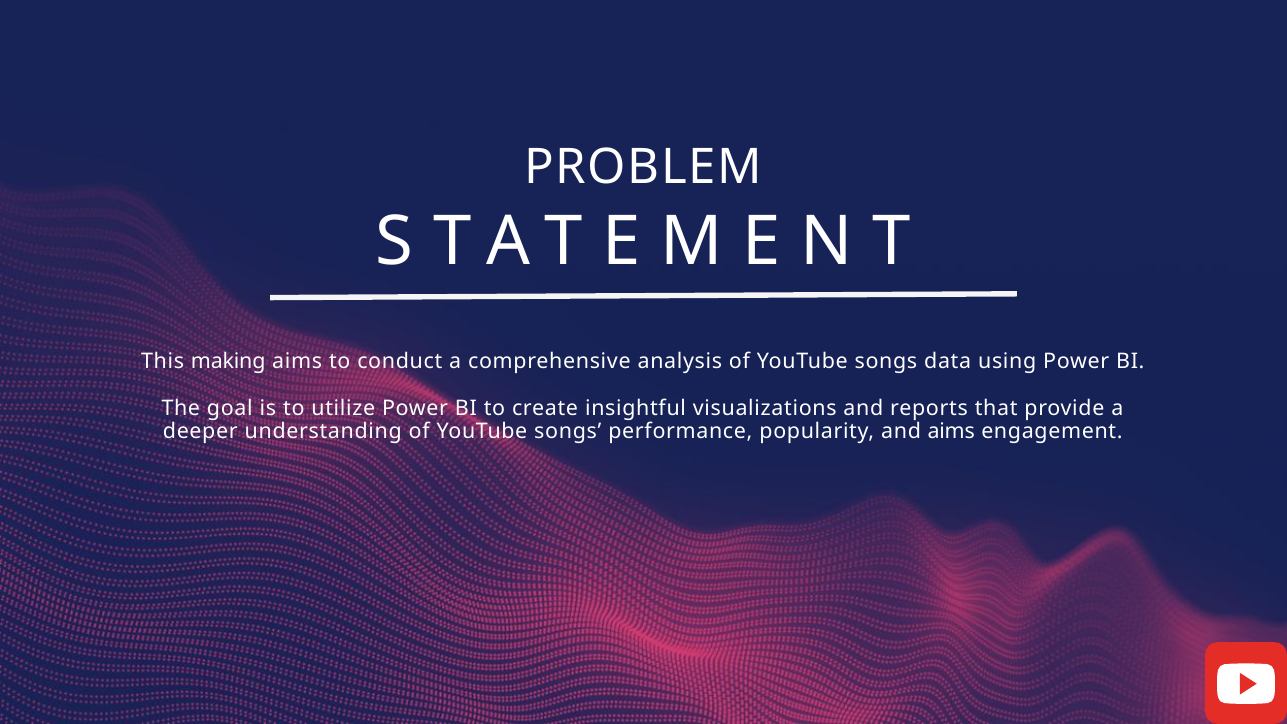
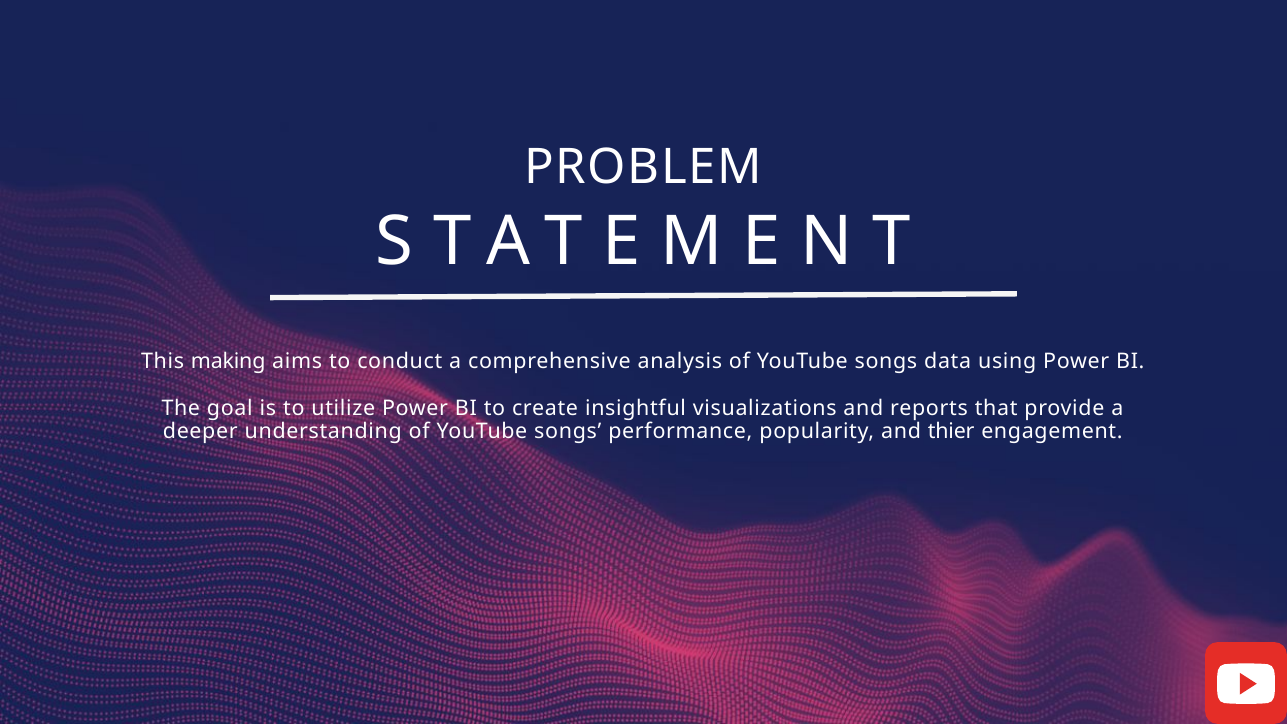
and aims: aims -> thier (951, 432)
